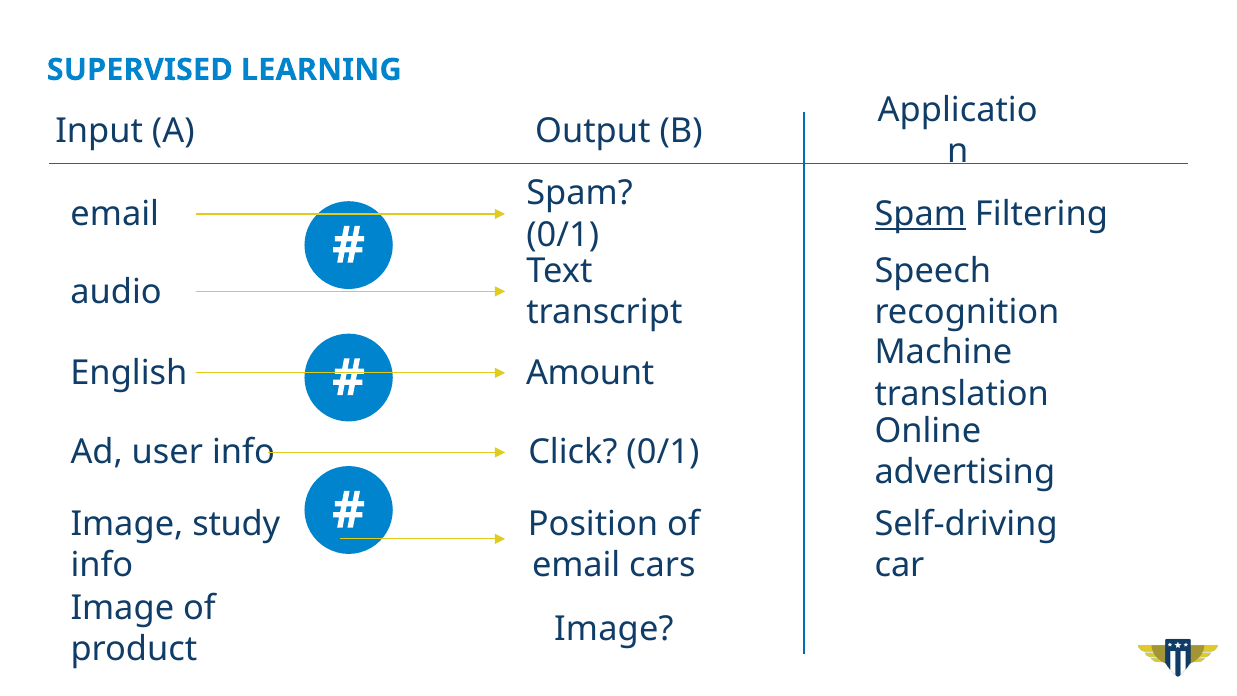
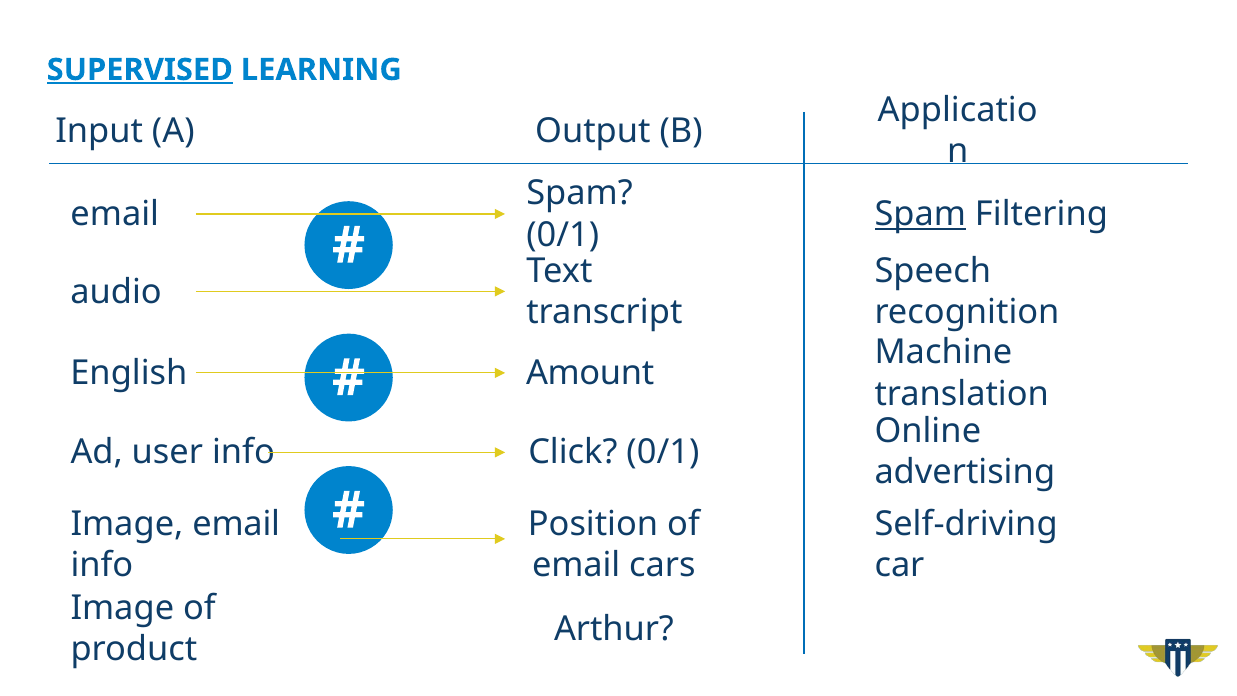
SUPERVISED underline: none -> present (140, 70)
Image study: study -> email (236, 524)
Image: Image -> Arthur (614, 629)
